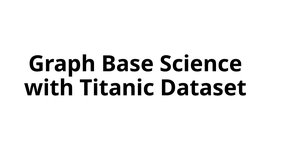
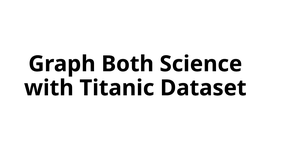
Base: Base -> Both (128, 64)
